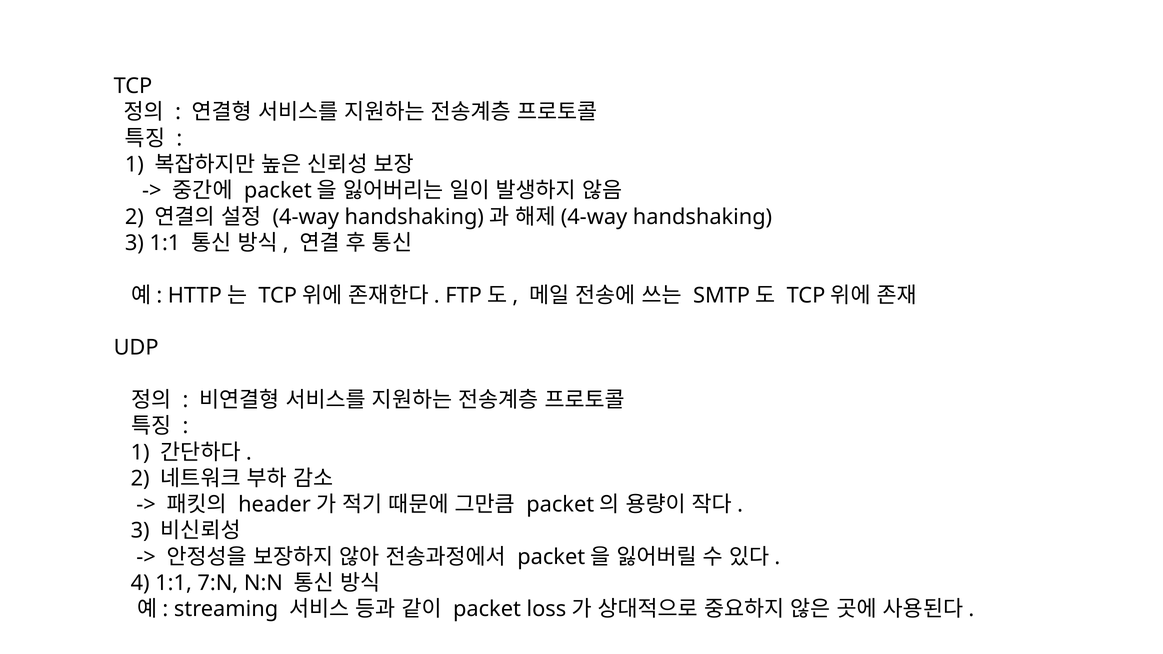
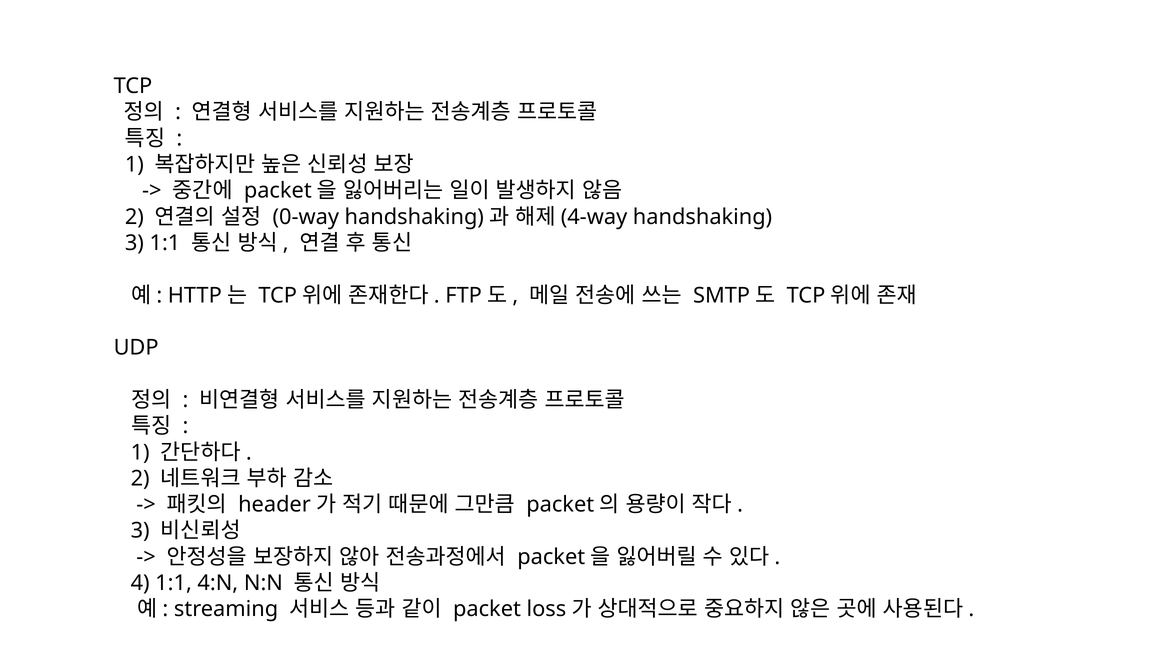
4-way: 4-way -> 0-way (306, 217)
7:N: 7:N -> 4:N (218, 583)
